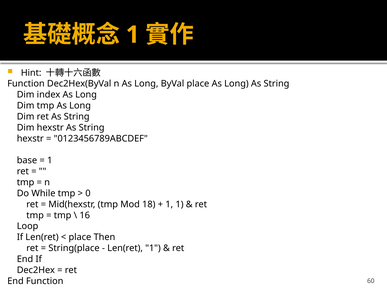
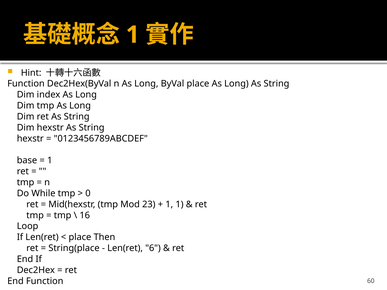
18: 18 -> 23 (149, 204)
Len(ret 1: 1 -> 6 (153, 248)
